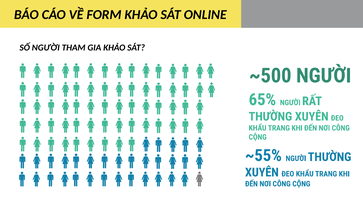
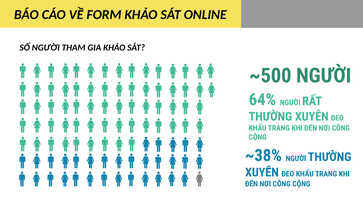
65%: 65% -> 64% (262, 100)
~55%: ~55% -> ~38% (263, 156)
